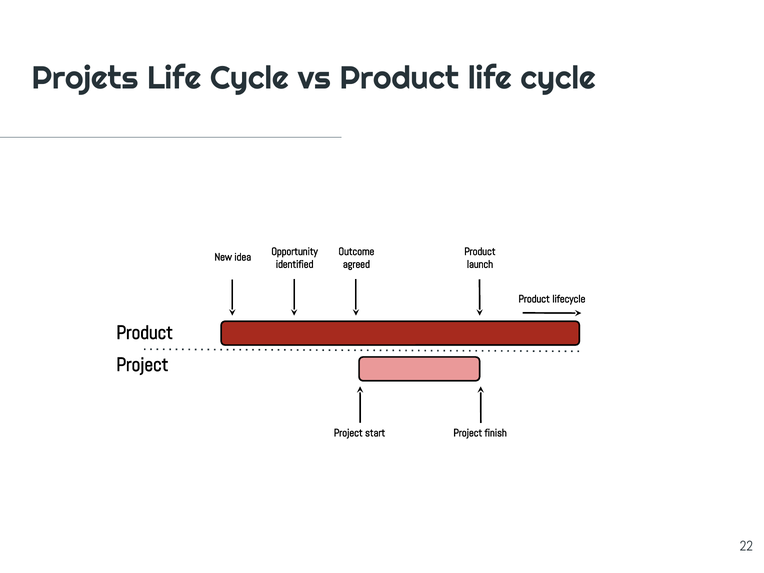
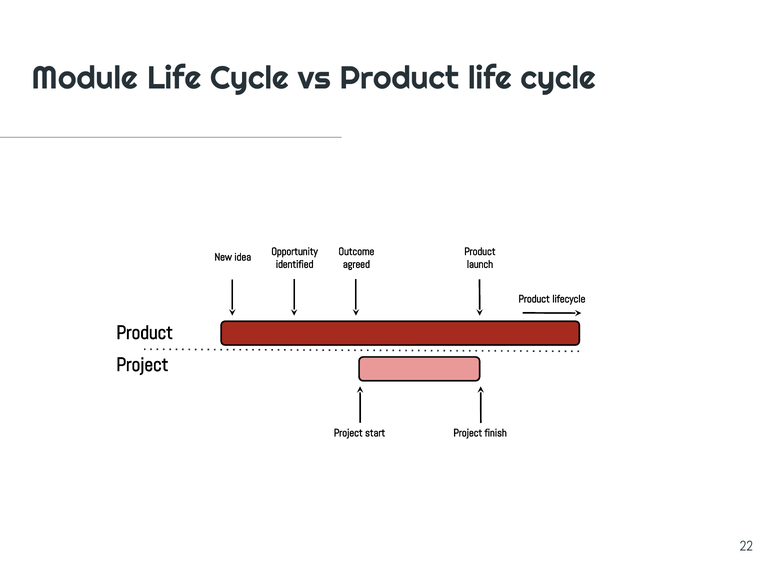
Projets: Projets -> Module (85, 78)
